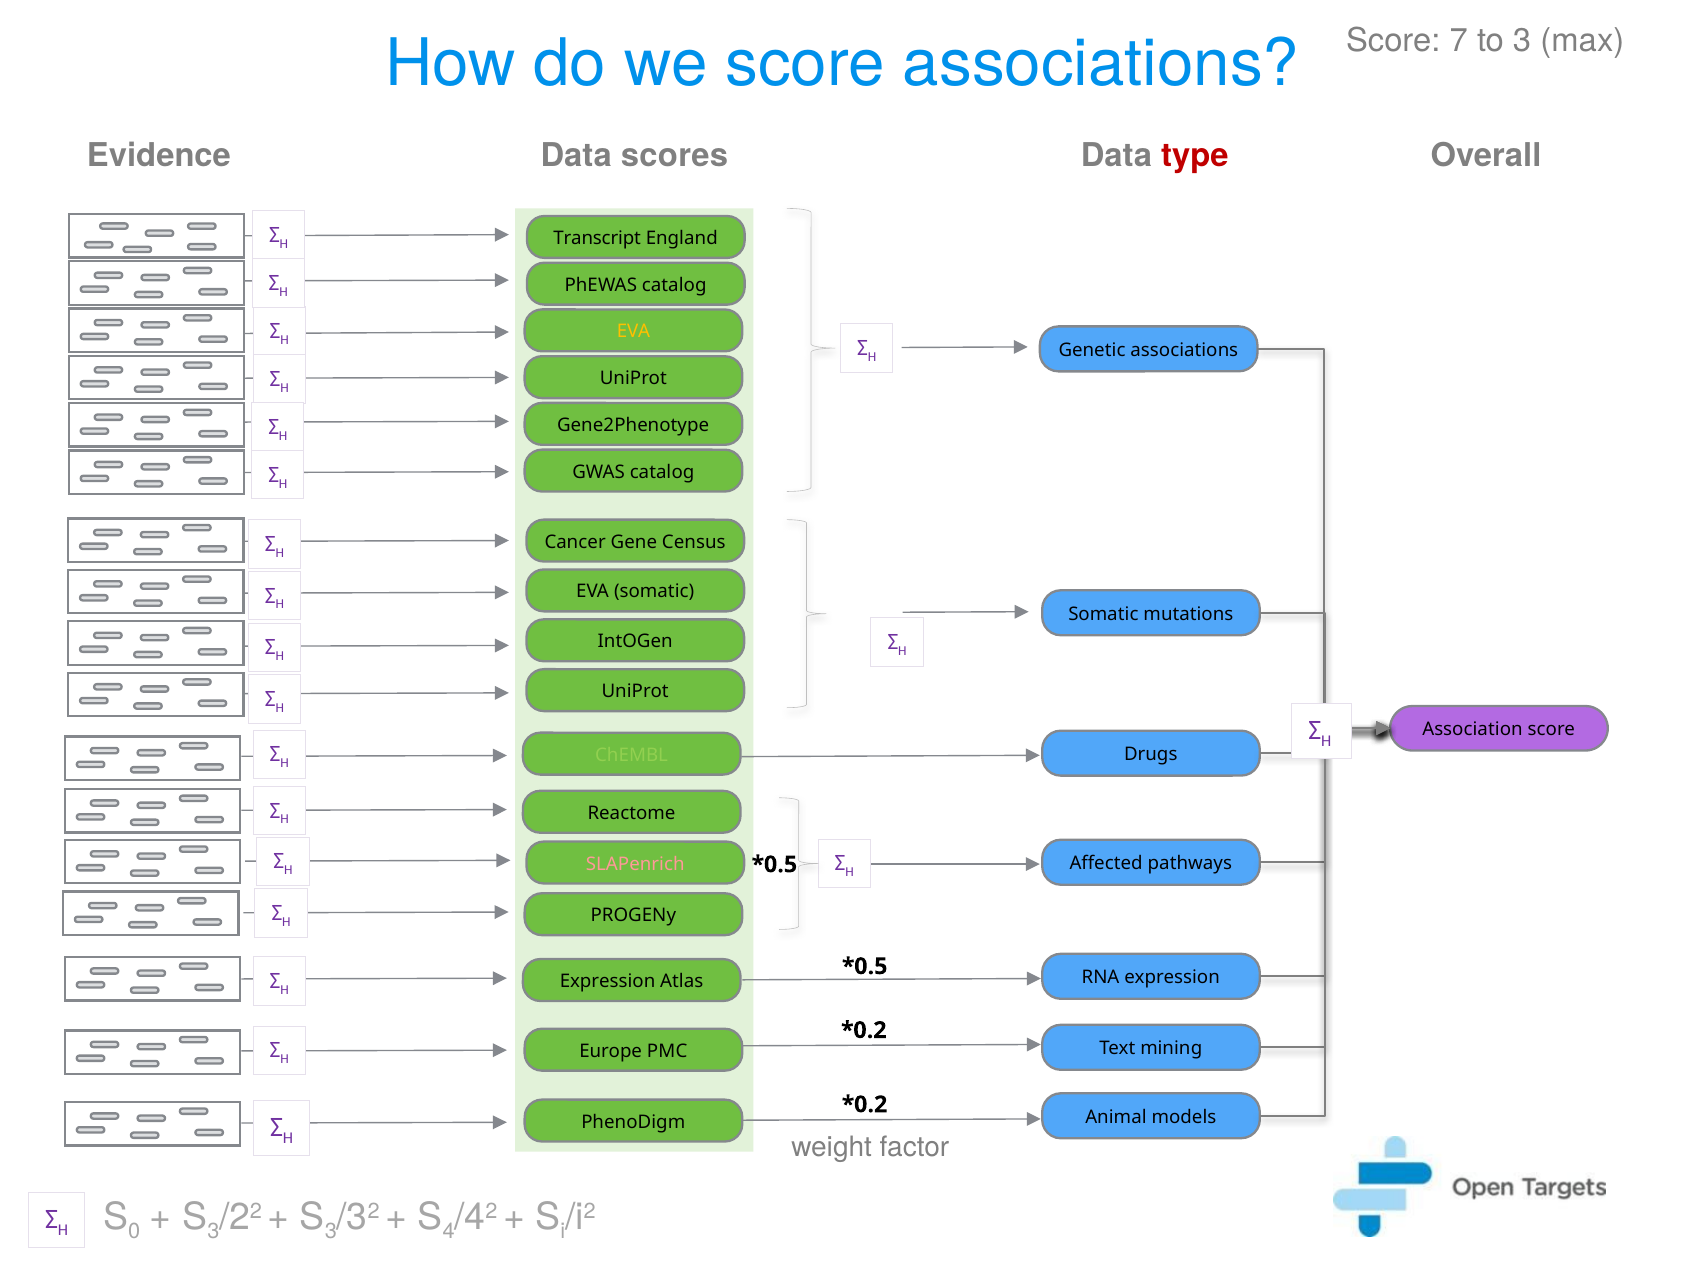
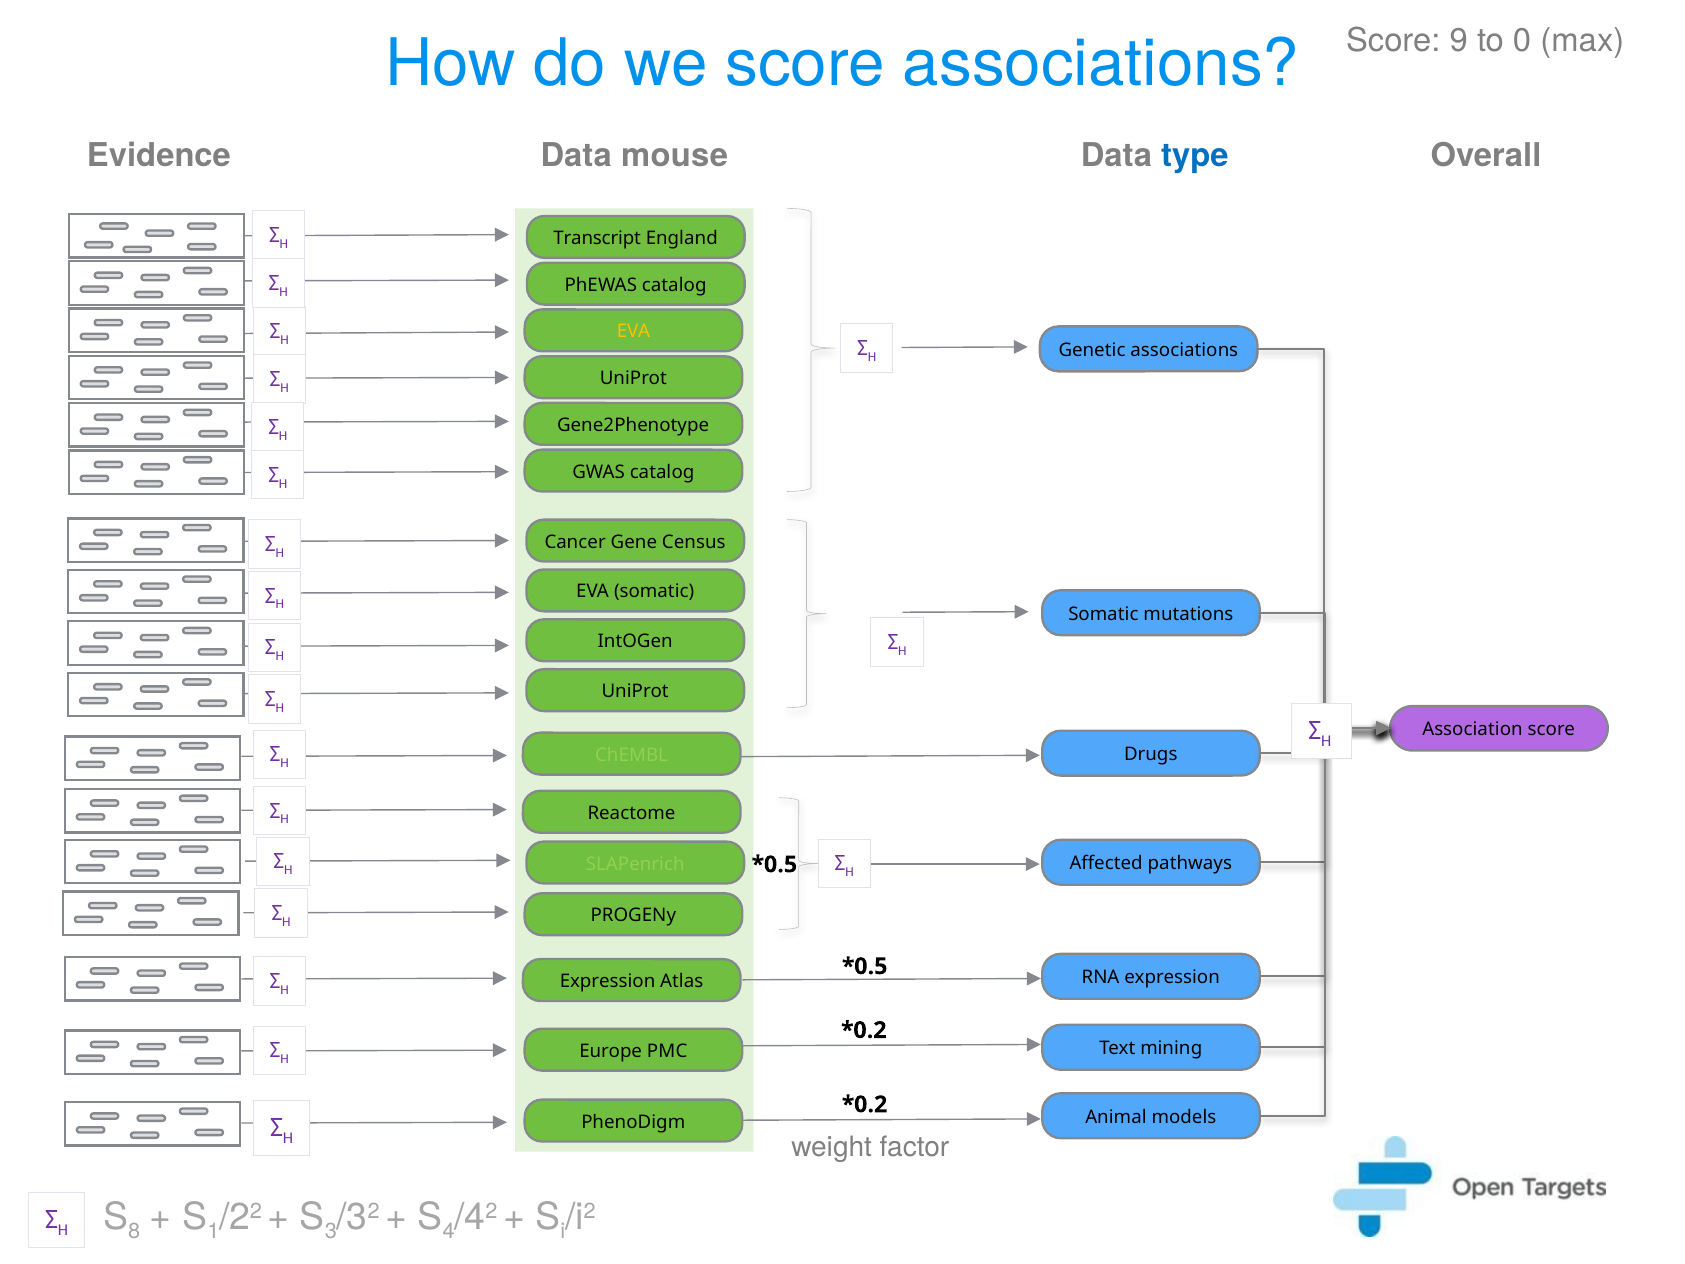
7: 7 -> 9 (1459, 41)
to 3: 3 -> 0 (1522, 41)
scores: scores -> mouse (675, 156)
type colour: red -> blue (1195, 156)
SLAPenrich colour: pink -> light green (635, 864)
0: 0 -> 8 (134, 1231)
3: 3 -> 1 (213, 1231)
